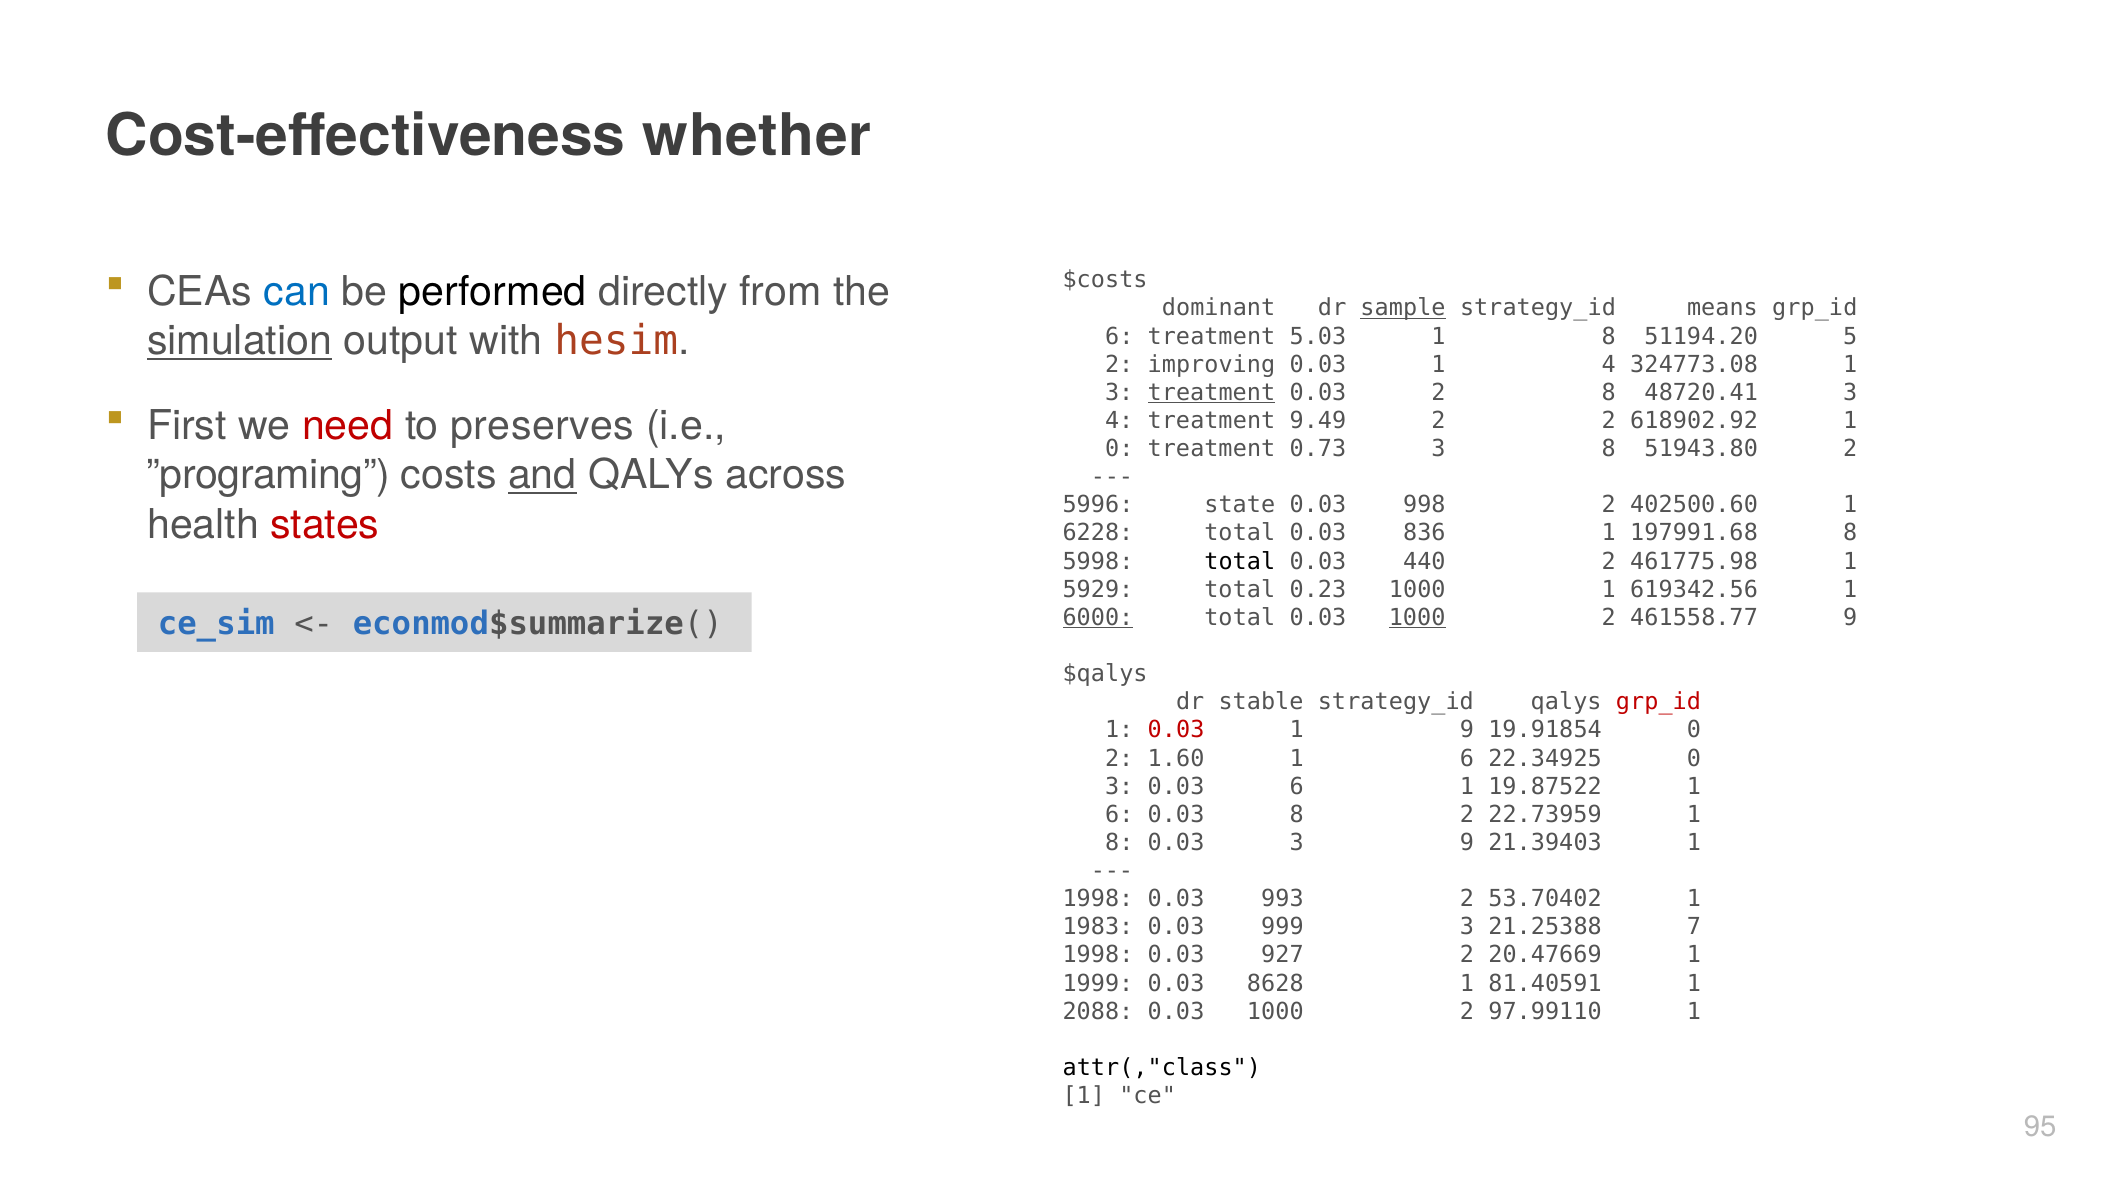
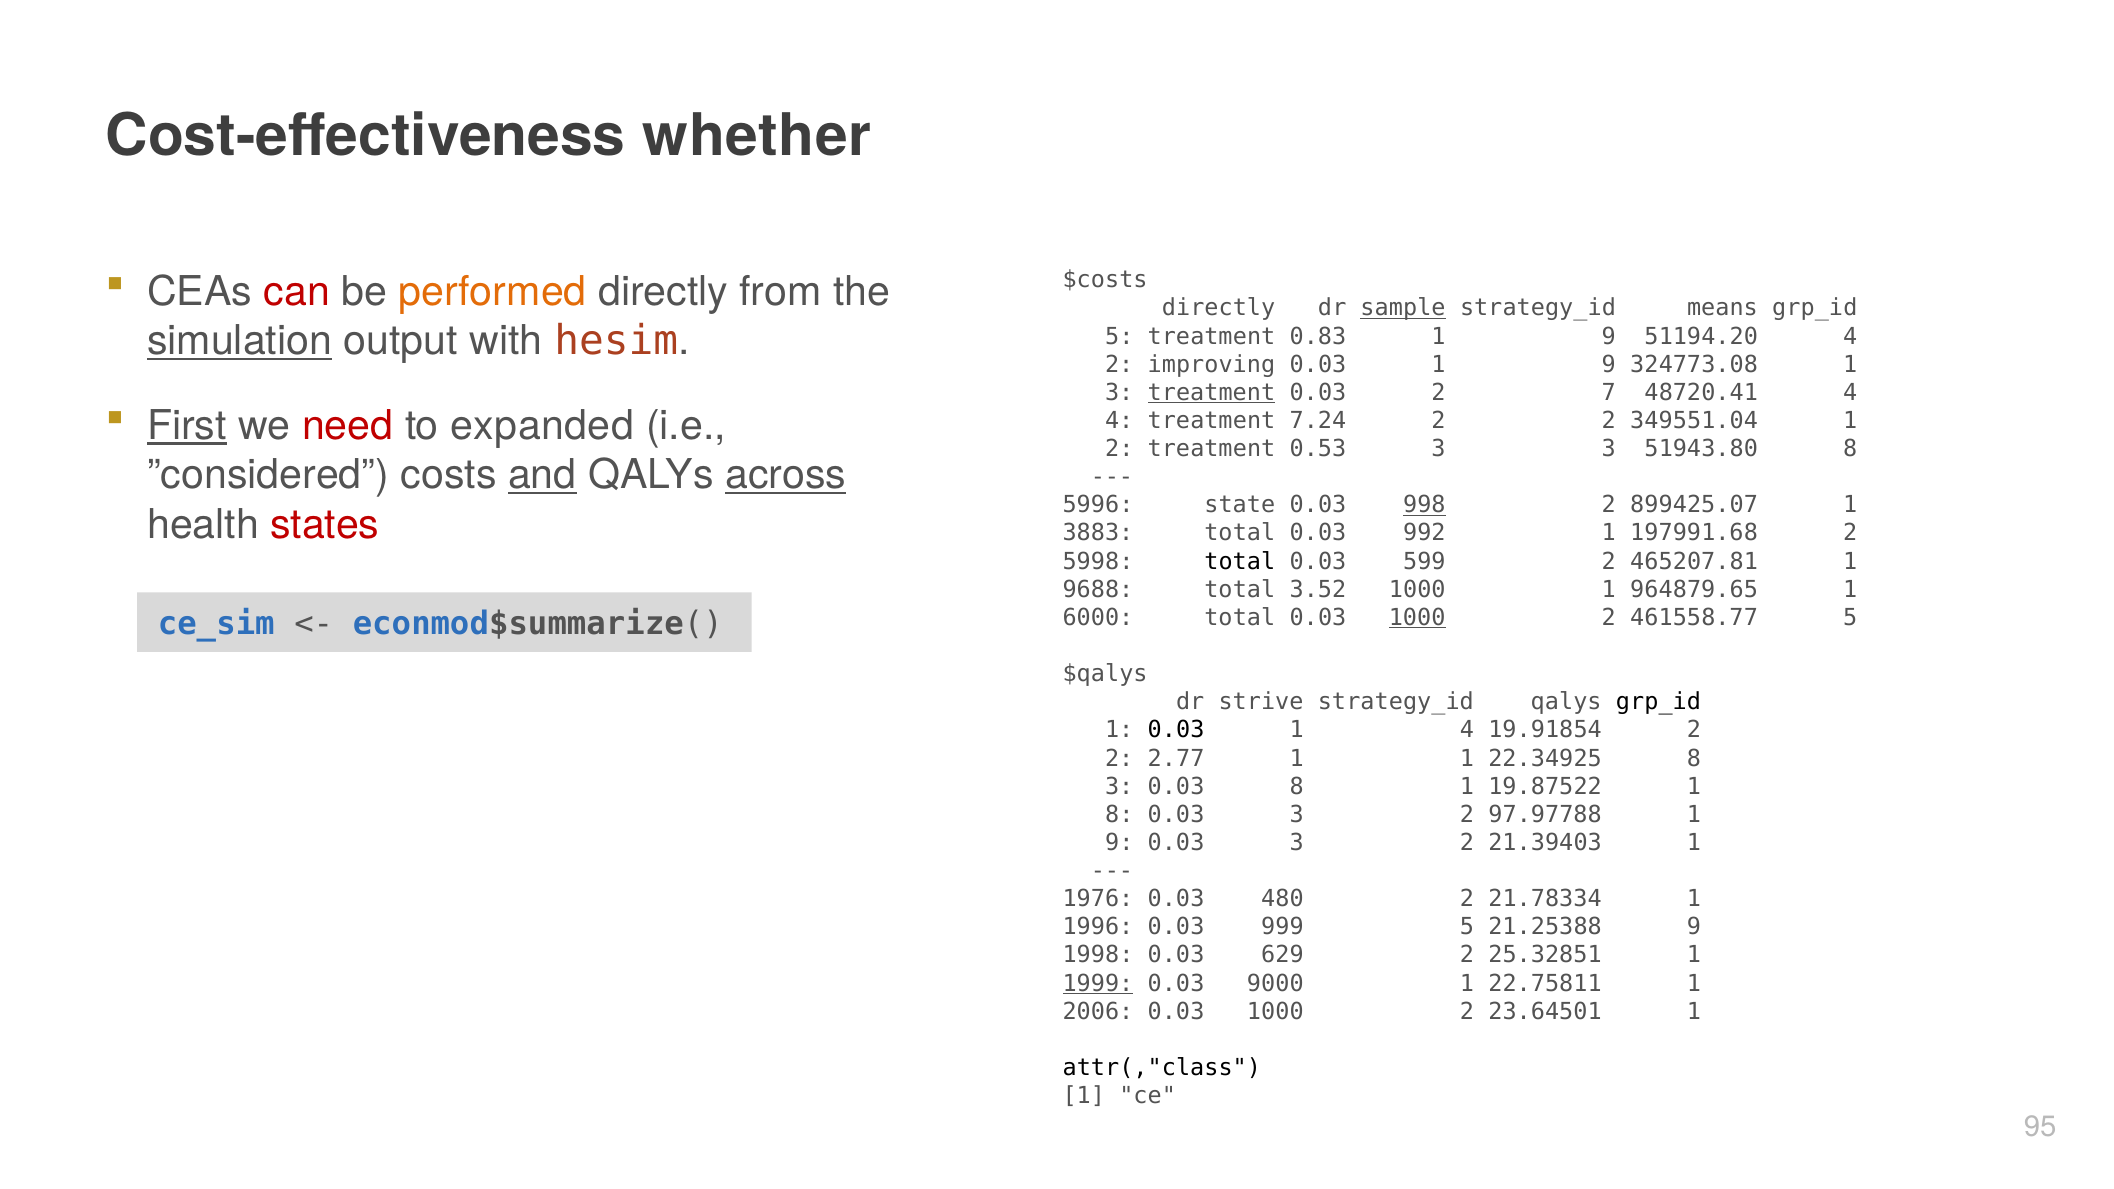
can colour: blue -> red (297, 292)
performed colour: black -> orange (493, 292)
dominant: dominant -> directly (1219, 308)
6: 6 -> 5 (1119, 336)
5.03: 5.03 -> 0.83 (1318, 336)
8: 8 -> 9 (1609, 336)
51194.20 5: 5 -> 4 (1850, 336)
0.03 1 4: 4 -> 9 (1609, 365)
2 8: 8 -> 7 (1609, 393)
48720.41 3: 3 -> 4 (1850, 393)
First underline: none -> present (187, 426)
preserves: preserves -> expanded (542, 426)
9.49: 9.49 -> 7.24 (1318, 421)
618902.92: 618902.92 -> 349551.04 (1694, 421)
0: 0 -> 2 (1119, 449)
0.73: 0.73 -> 0.53 (1318, 449)
3 8: 8 -> 3 (1609, 449)
51943.80 2: 2 -> 8 (1850, 449)
”programing: ”programing -> ”considered (268, 475)
across underline: none -> present (786, 475)
998 underline: none -> present (1424, 505)
402500.60: 402500.60 -> 899425.07 (1694, 505)
6228: 6228 -> 3883 (1098, 533)
836: 836 -> 992 (1424, 533)
197991.68 8: 8 -> 2 (1850, 533)
440: 440 -> 599 (1424, 561)
461775.98: 461775.98 -> 465207.81 (1694, 561)
5929: 5929 -> 9688 (1098, 590)
0.23: 0.23 -> 3.52 (1318, 590)
619342.56: 619342.56 -> 964879.65 (1694, 590)
6000 underline: present -> none (1098, 618)
461558.77 9: 9 -> 5 (1850, 618)
stable: stable -> strive (1261, 702)
grp_id colour: red -> black (1658, 702)
0.03 colour: red -> black (1176, 730)
1 9: 9 -> 4 (1467, 730)
19.91854 0: 0 -> 2 (1694, 730)
1.60: 1.60 -> 2.77 (1176, 758)
6: 6 -> 1 (1467, 758)
22.34925 0: 0 -> 8 (1694, 758)
0.03 6: 6 -> 8 (1297, 787)
6: 6 -> 8 (1119, 815)
8: 8 -> 3 (1297, 815)
22.73959: 22.73959 -> 97.97788 (1545, 815)
8: 8 -> 9 (1119, 843)
9: 9 -> 2 (1467, 843)
1998: 1998 -> 1976 (1098, 899)
993: 993 -> 480 (1282, 899)
53.70402: 53.70402 -> 21.78334 (1545, 899)
1983: 1983 -> 1996 (1098, 927)
999 3: 3 -> 5 (1467, 927)
21.25388 7: 7 -> 9 (1694, 927)
927: 927 -> 629 (1282, 955)
20.47669: 20.47669 -> 25.32851 (1545, 955)
1999 underline: none -> present (1098, 983)
8628: 8628 -> 9000 (1275, 983)
81.40591: 81.40591 -> 22.75811 (1545, 983)
2088: 2088 -> 2006 (1098, 1012)
97.99110: 97.99110 -> 23.64501 (1545, 1012)
